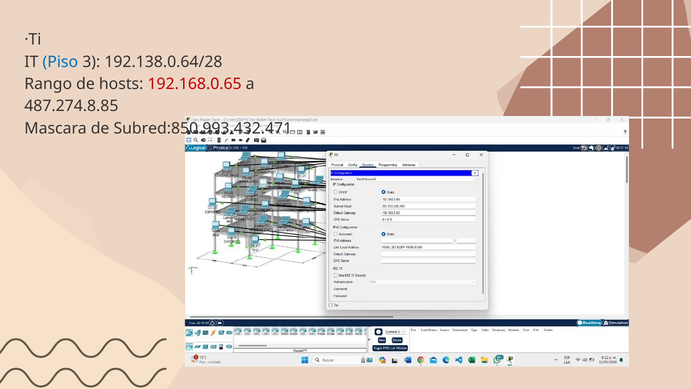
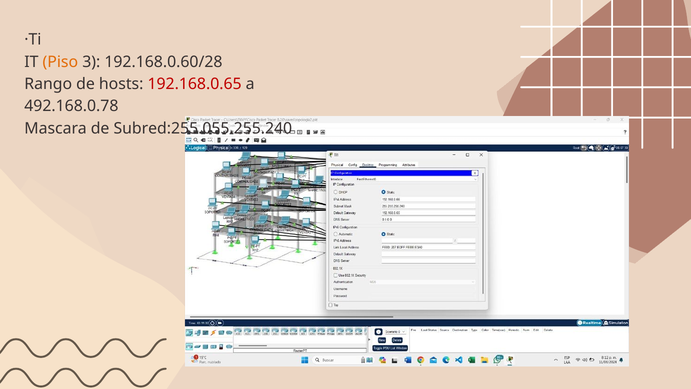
Piso colour: blue -> orange (60, 62)
192.138.0.64/28: 192.138.0.64/28 -> 192.168.0.60/28 (163, 62)
487.274.8.85: 487.274.8.85 -> 492.168.0.78 (71, 106)
Subred:850.993.432.471: Subred:850.993.432.471 -> Subred:255.055.255.240 (203, 128)
